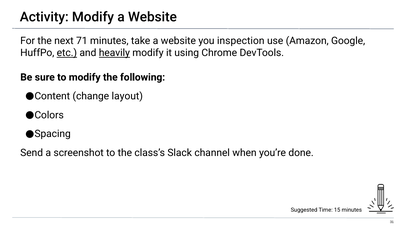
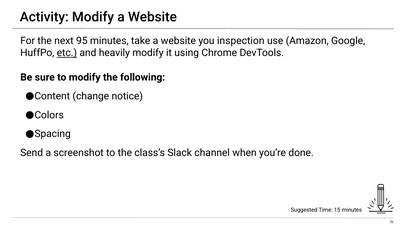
71: 71 -> 95 (82, 41)
heavily underline: present -> none (114, 53)
layout: layout -> notice (127, 96)
